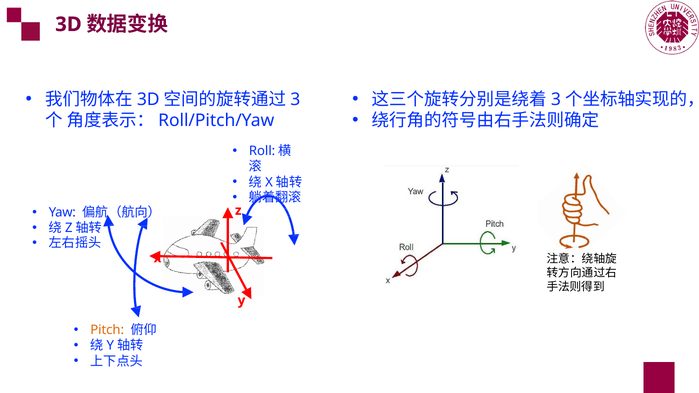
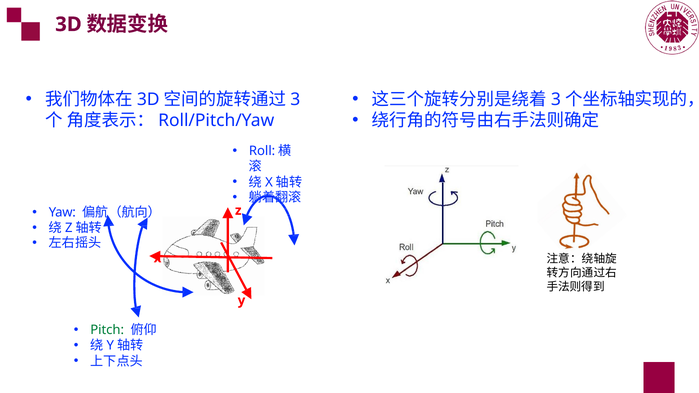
Pitch colour: orange -> green (107, 330)
